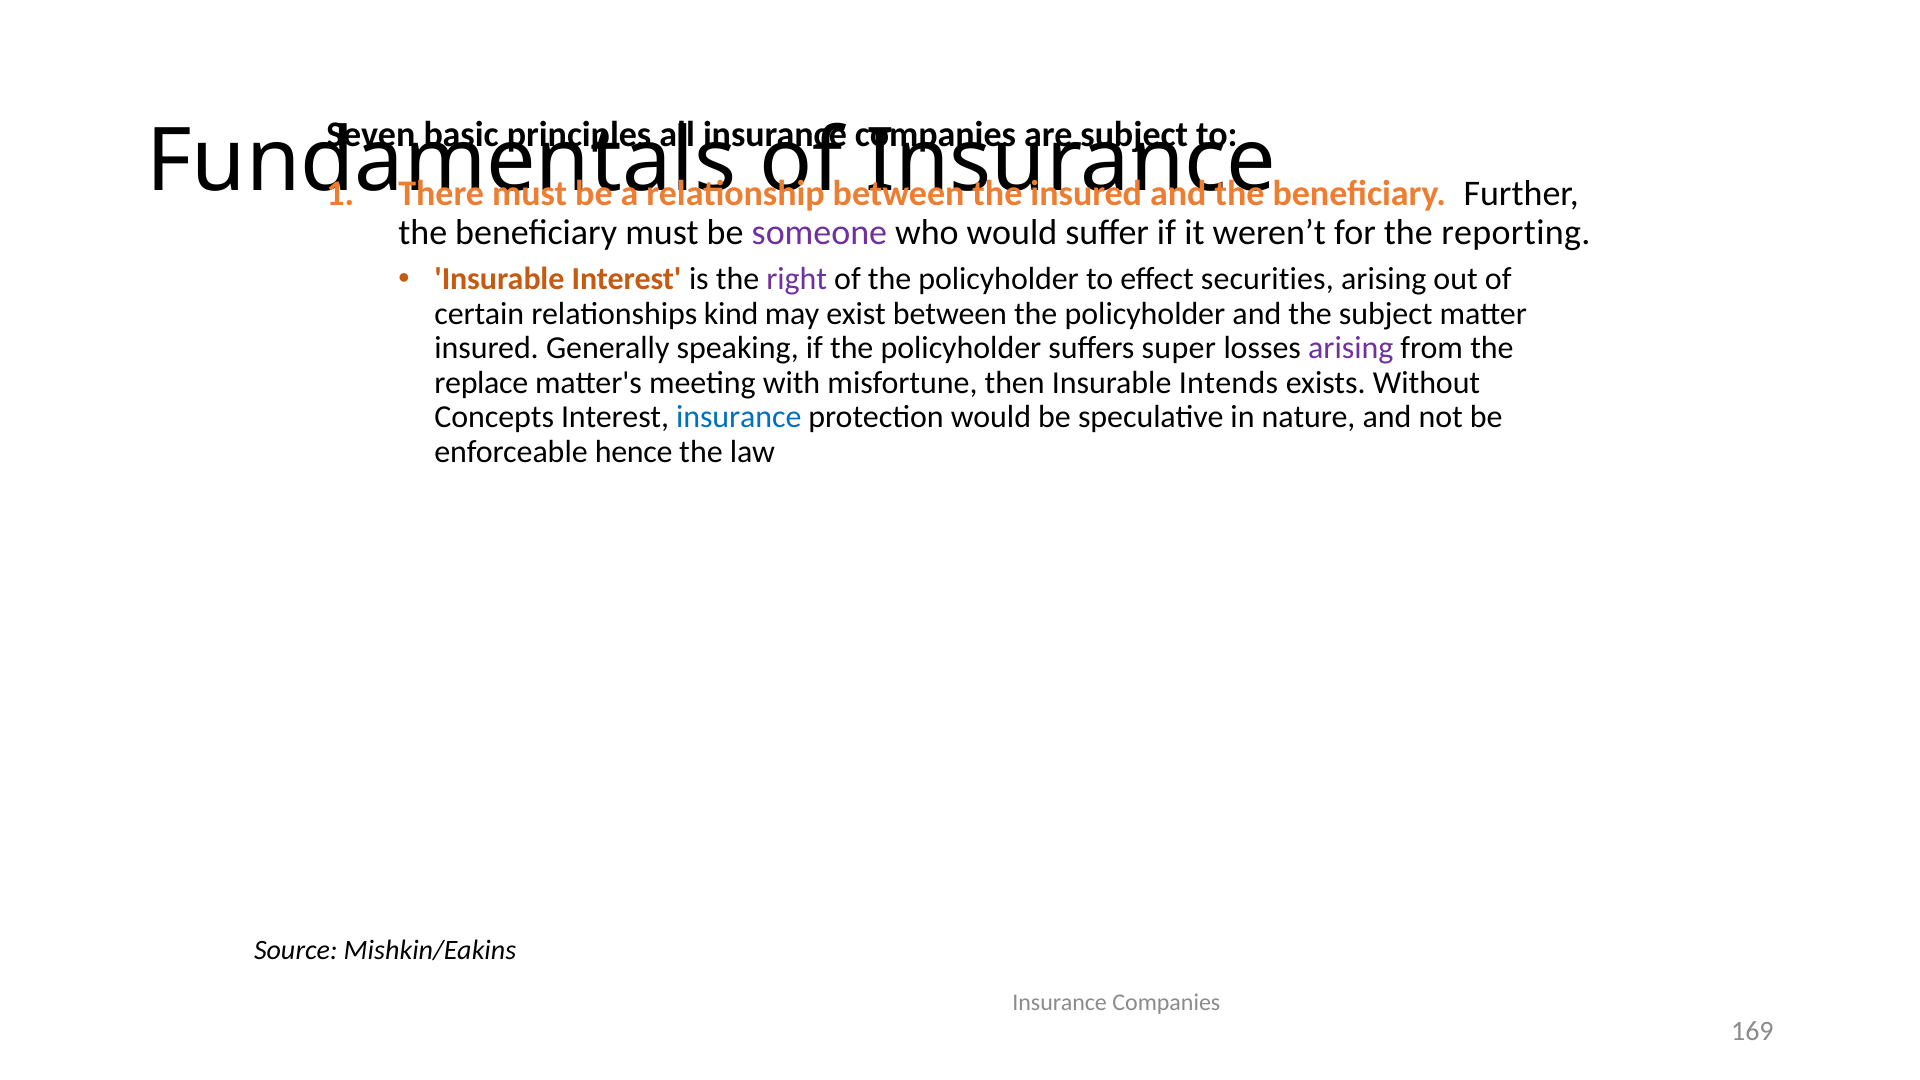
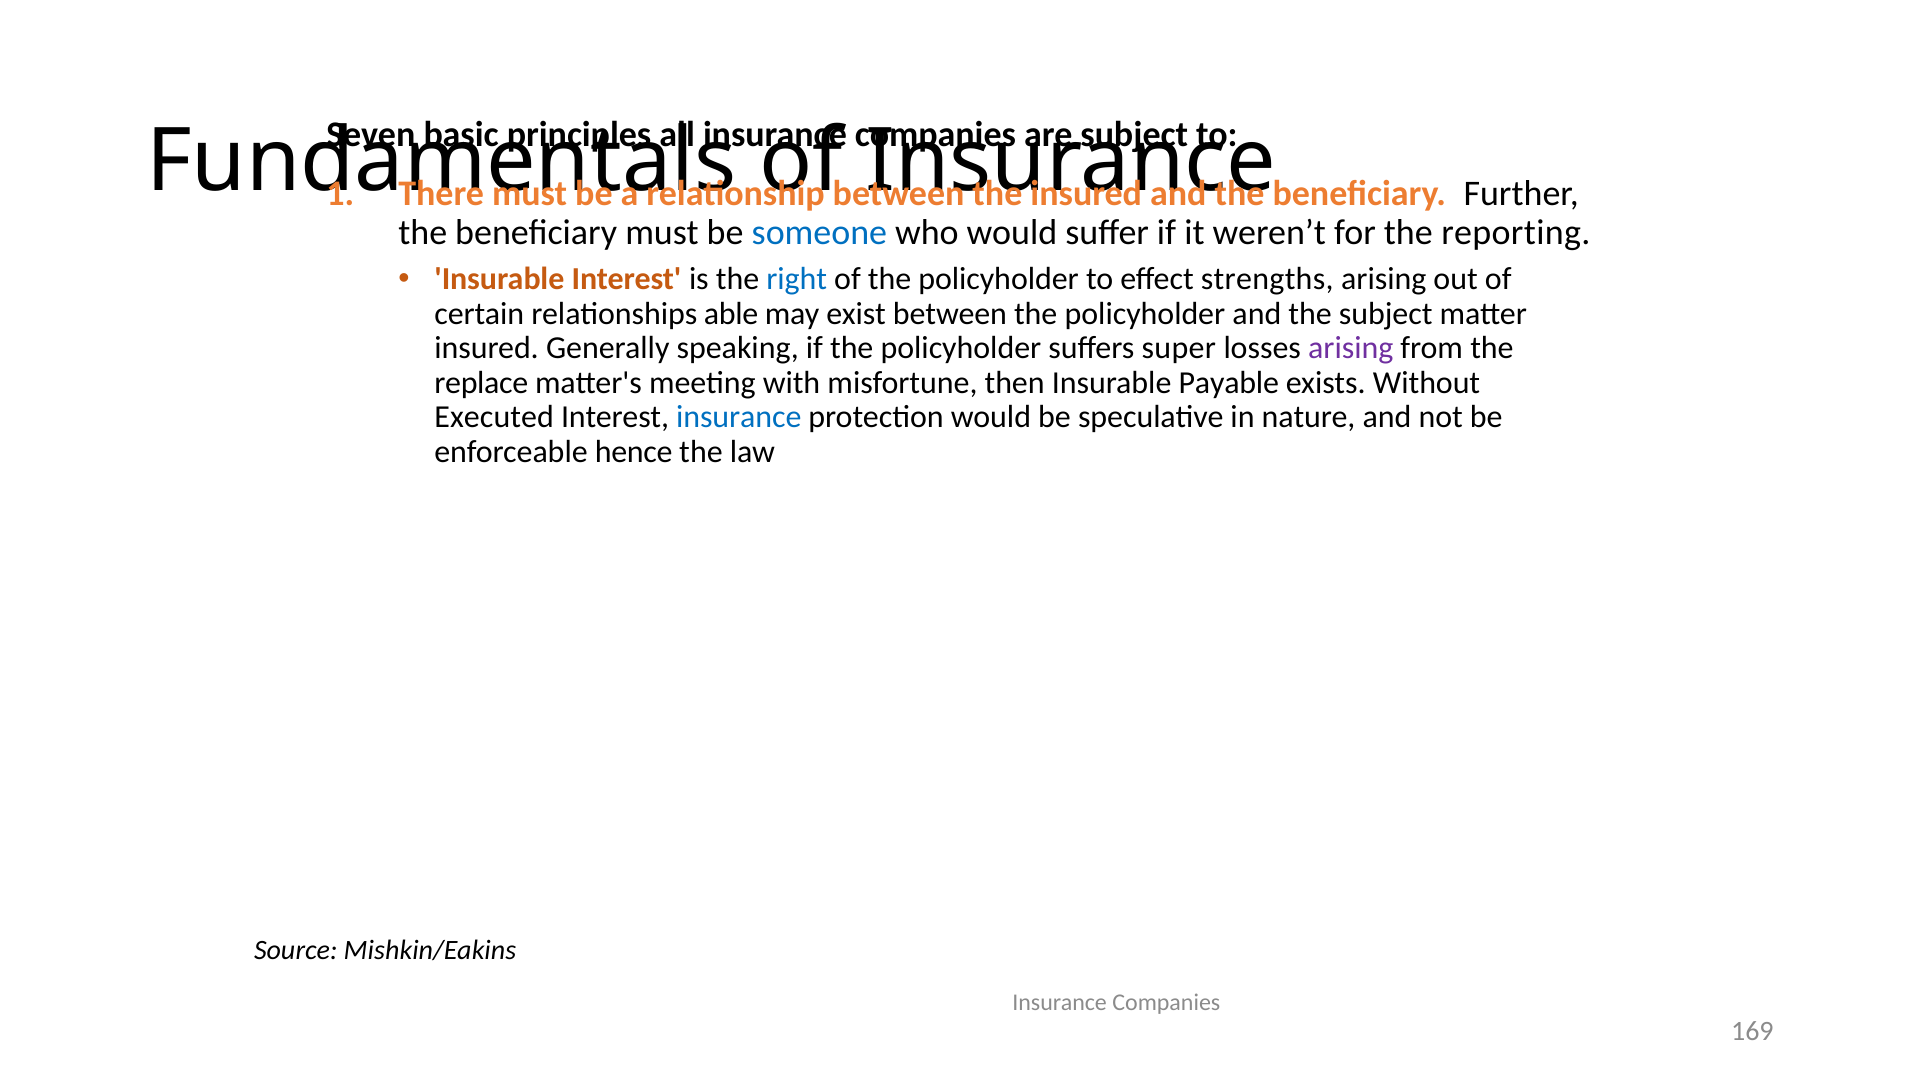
someone colour: purple -> blue (819, 232)
right colour: purple -> blue (797, 279)
securities: securities -> strengths (1267, 279)
kind: kind -> able (731, 313)
Intends: Intends -> Payable (1229, 382)
Concepts: Concepts -> Executed (494, 417)
